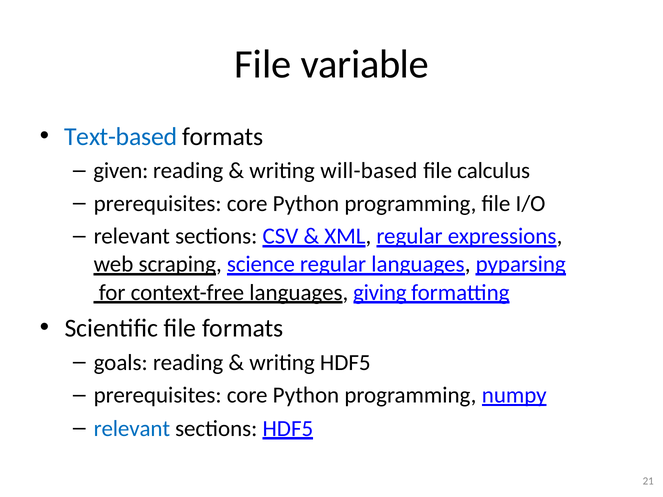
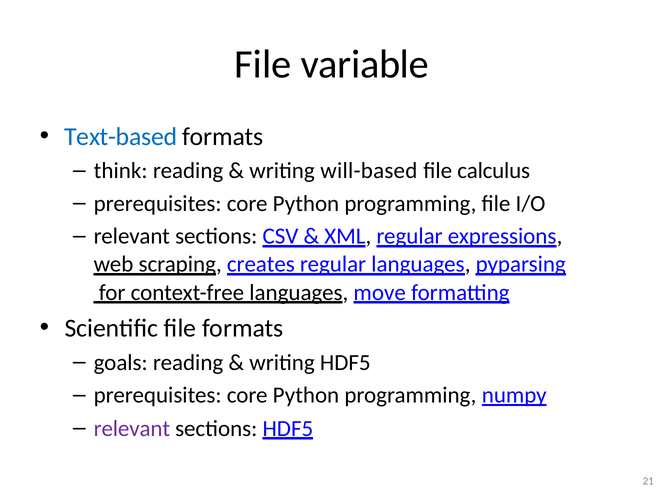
given: given -> think (121, 171)
science: science -> creates (261, 265)
giving: giving -> move (380, 293)
relevant colour: blue -> purple (132, 429)
